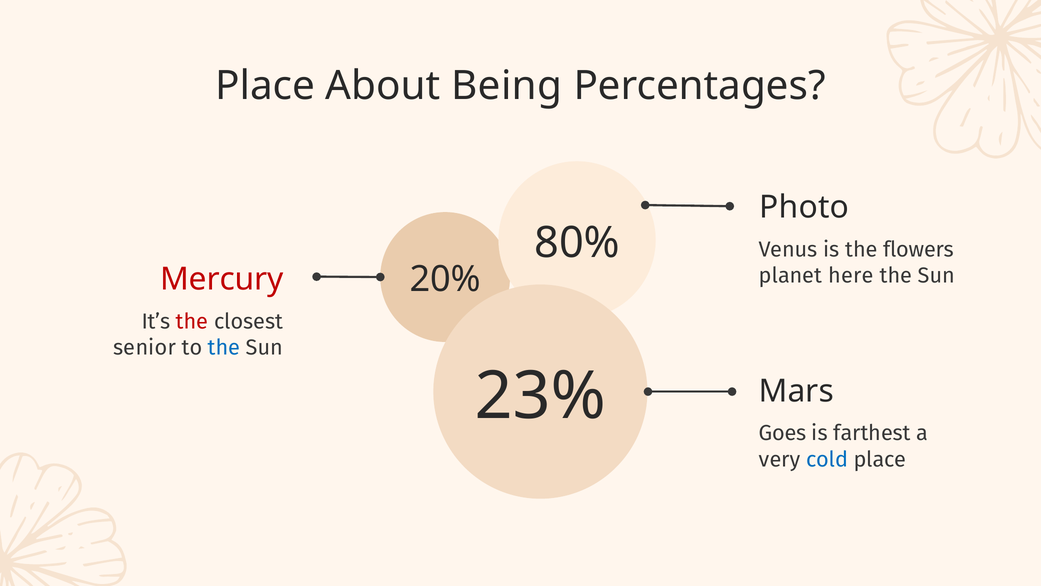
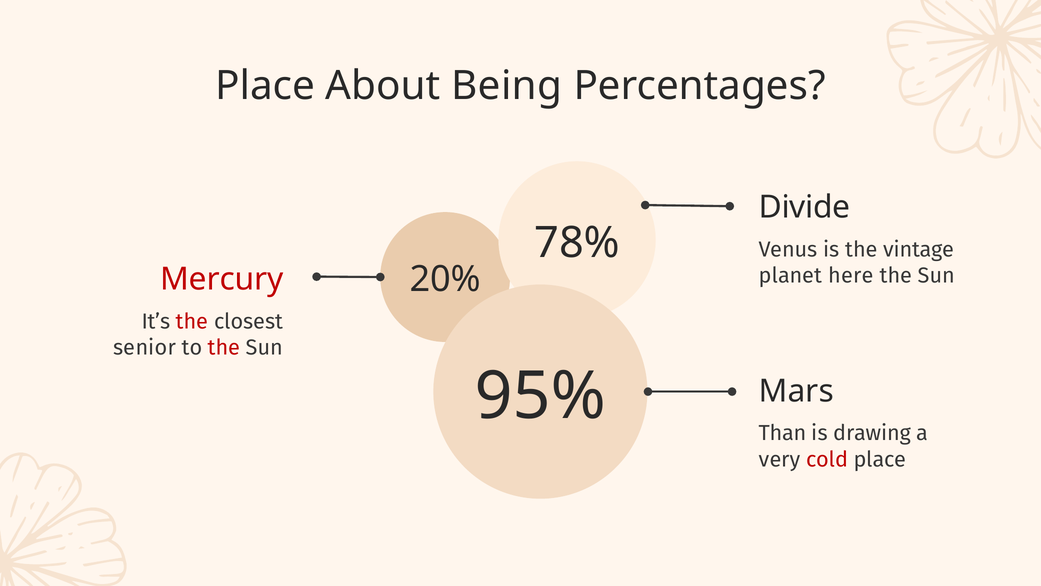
Photo: Photo -> Divide (804, 207)
80%: 80% -> 78% (577, 243)
flowers: flowers -> vintage (919, 249)
the colour: blue -> red (224, 347)
23%: 23% -> 95% (540, 396)
Goes: Goes -> Than (782, 433)
farthest: farthest -> drawing (872, 433)
cold colour: blue -> red (827, 459)
